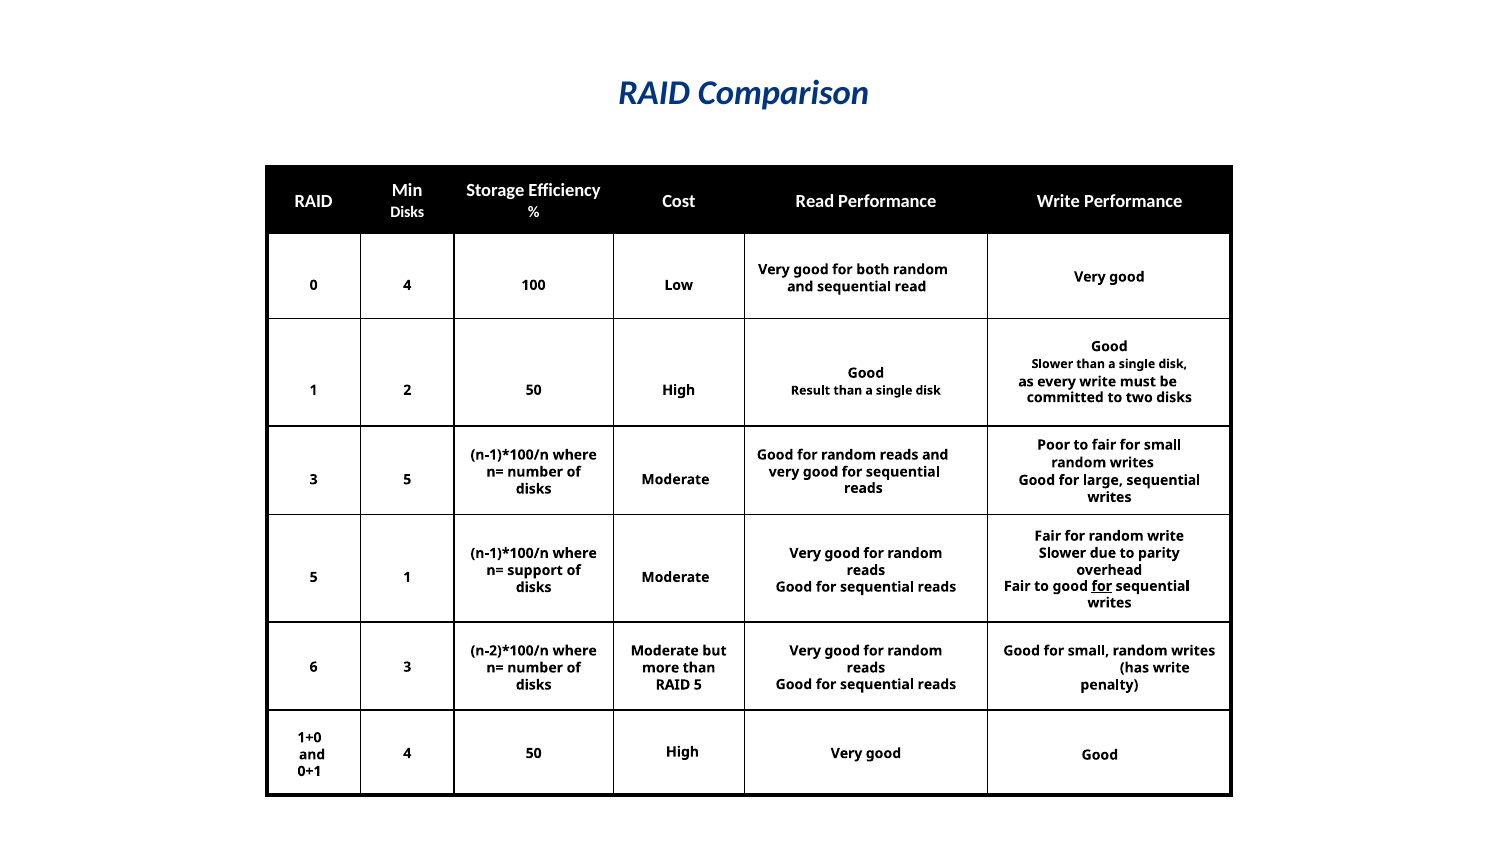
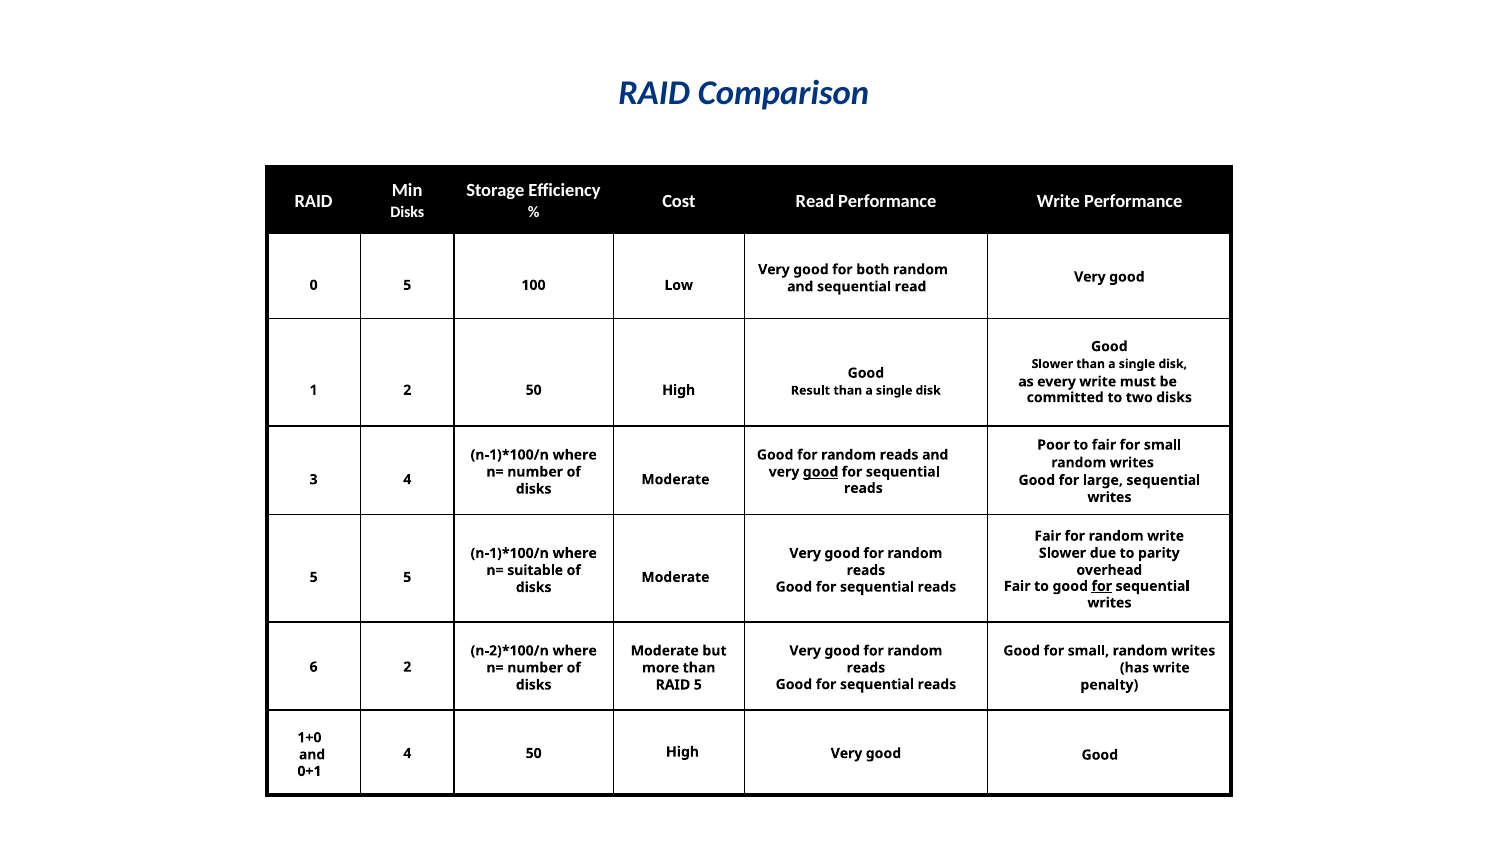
0 4: 4 -> 5 (407, 285)
good underline: none -> present (821, 472)
3 5: 5 -> 4 (407, 480)
support: support -> suitable (535, 571)
5 1: 1 -> 5 (407, 578)
6 3: 3 -> 2 (407, 668)
